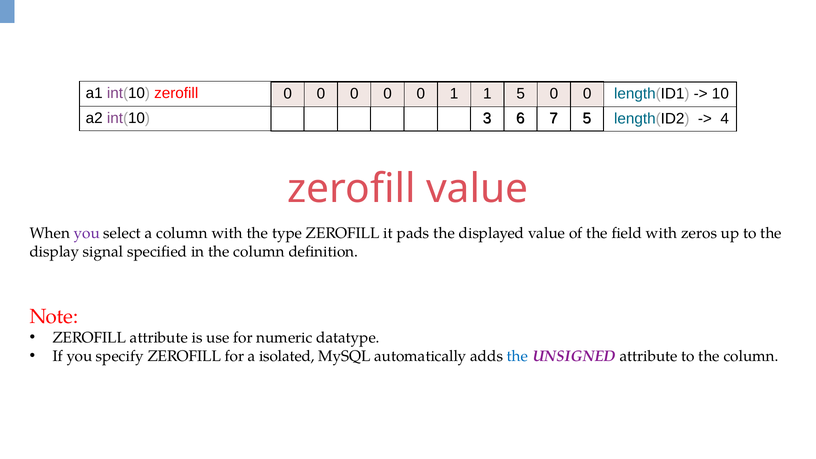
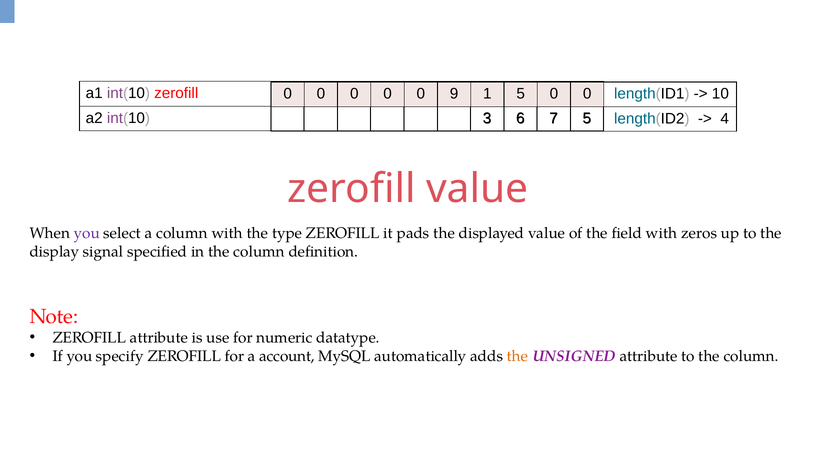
0 1: 1 -> 9 (454, 94)
isolated: isolated -> account (287, 356)
the colour: blue -> orange (518, 356)
